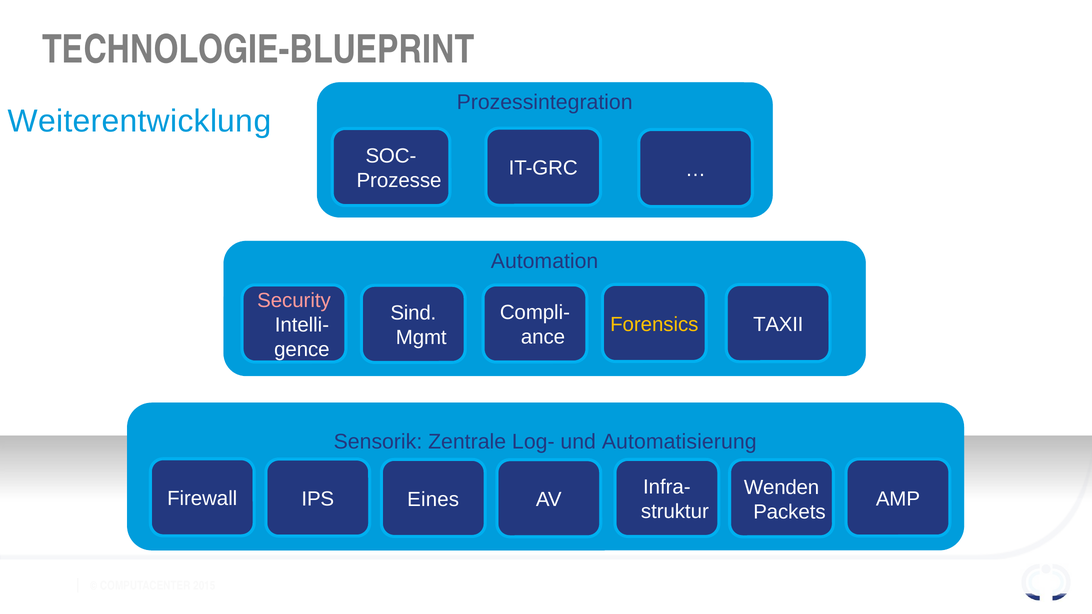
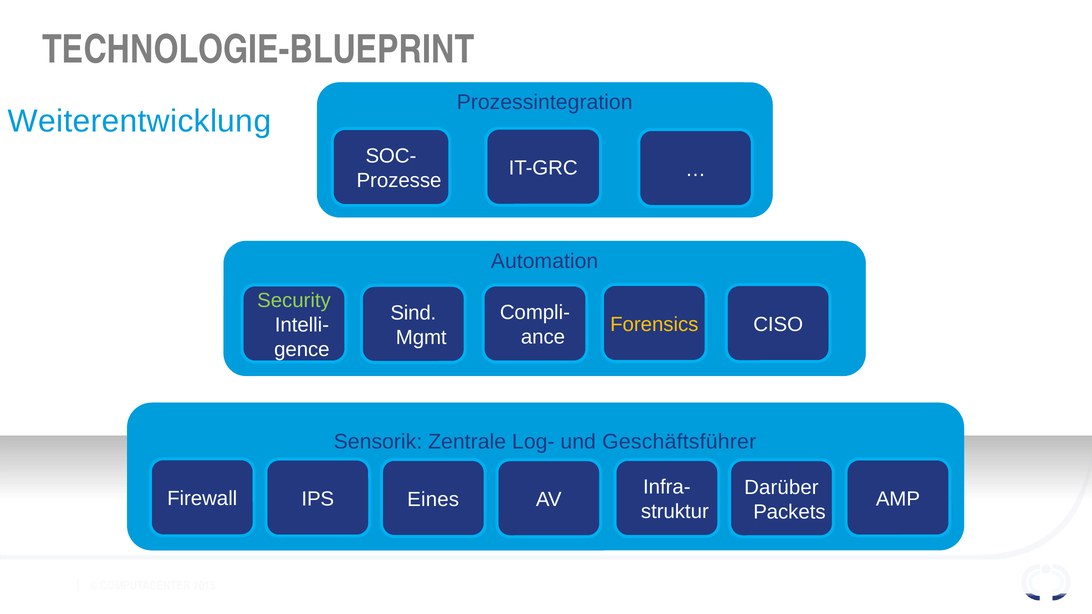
Security colour: pink -> light green (294, 300)
TAXII: TAXII -> CISO (778, 325)
Automatisierung: Automatisierung -> Geschäftsführer (679, 442)
Wenden: Wenden -> Darüber (781, 488)
